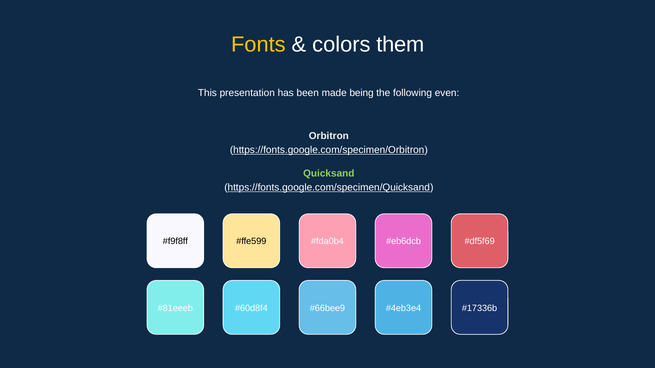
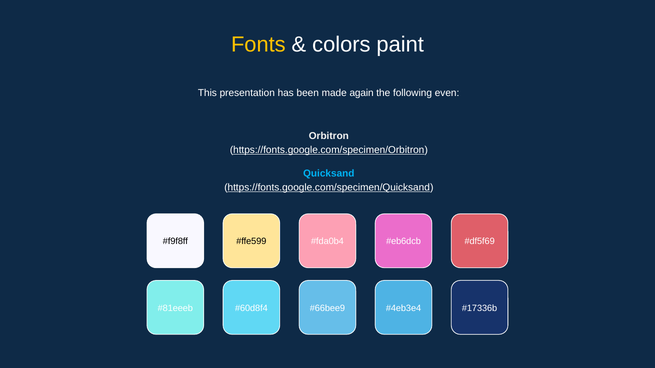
them: them -> paint (400, 44)
being: being -> again (362, 93)
Quicksand colour: light green -> light blue (329, 174)
